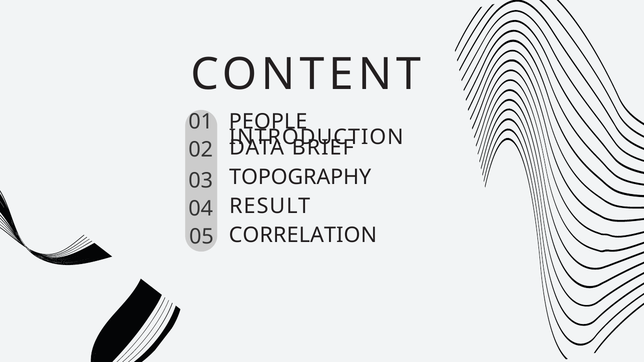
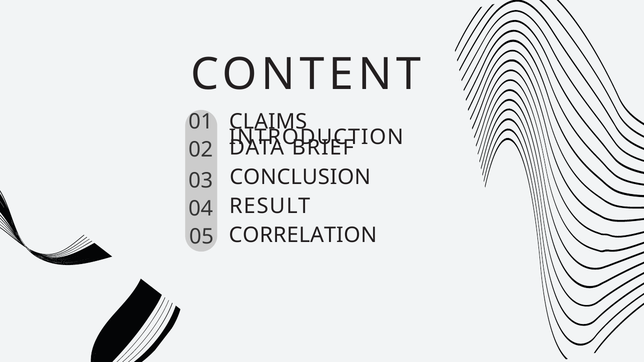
PEOPLE: PEOPLE -> CLAIMS (268, 122)
TOPOGRAPHY: TOPOGRAPHY -> CONCLUSION (300, 177)
